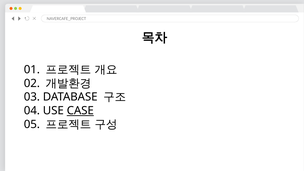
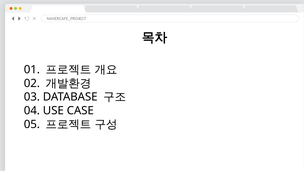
CASE underline: present -> none (80, 111)
